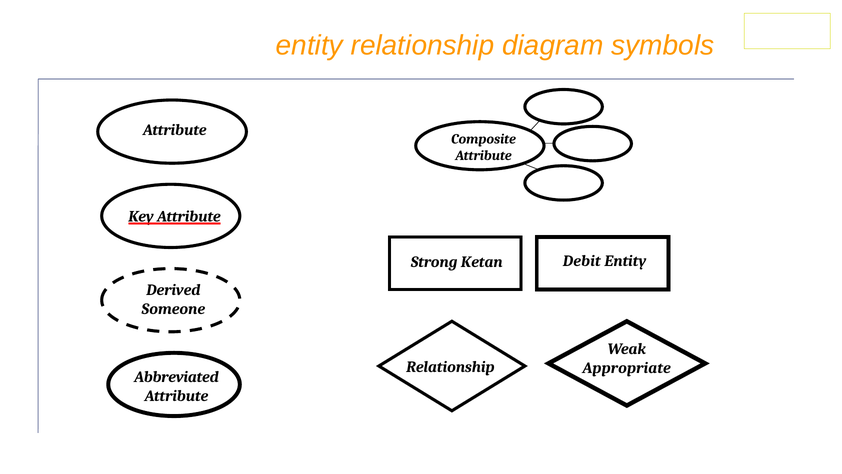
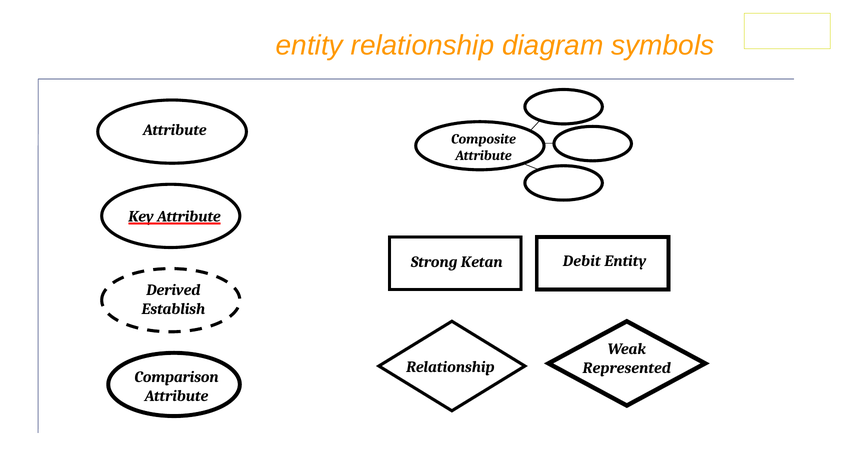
Someone: Someone -> Establish (173, 309)
Appropriate: Appropriate -> Represented (627, 368)
Abbreviated: Abbreviated -> Comparison (177, 377)
